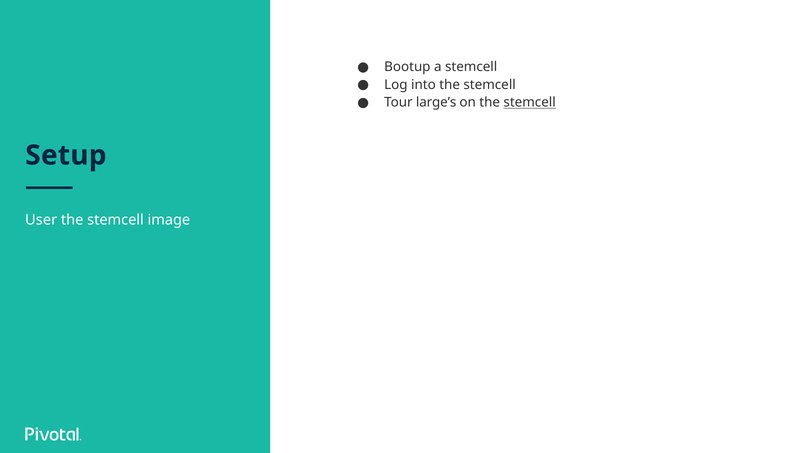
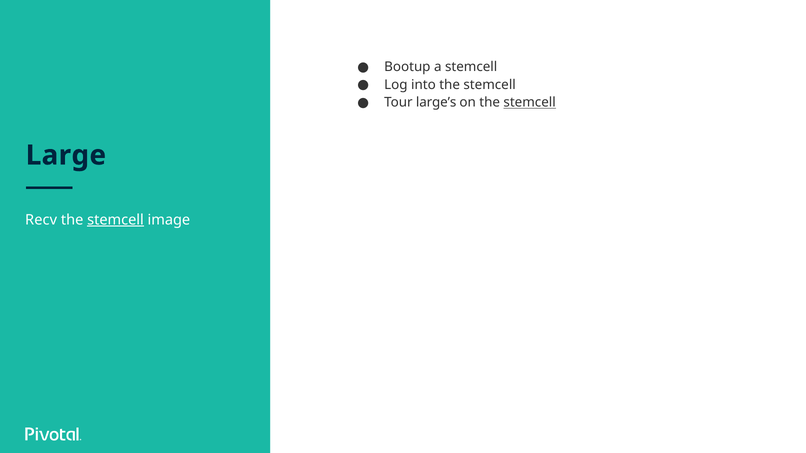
Setup: Setup -> Large (66, 155)
User: User -> Recv (41, 220)
stemcell underline: none -> present (116, 220)
